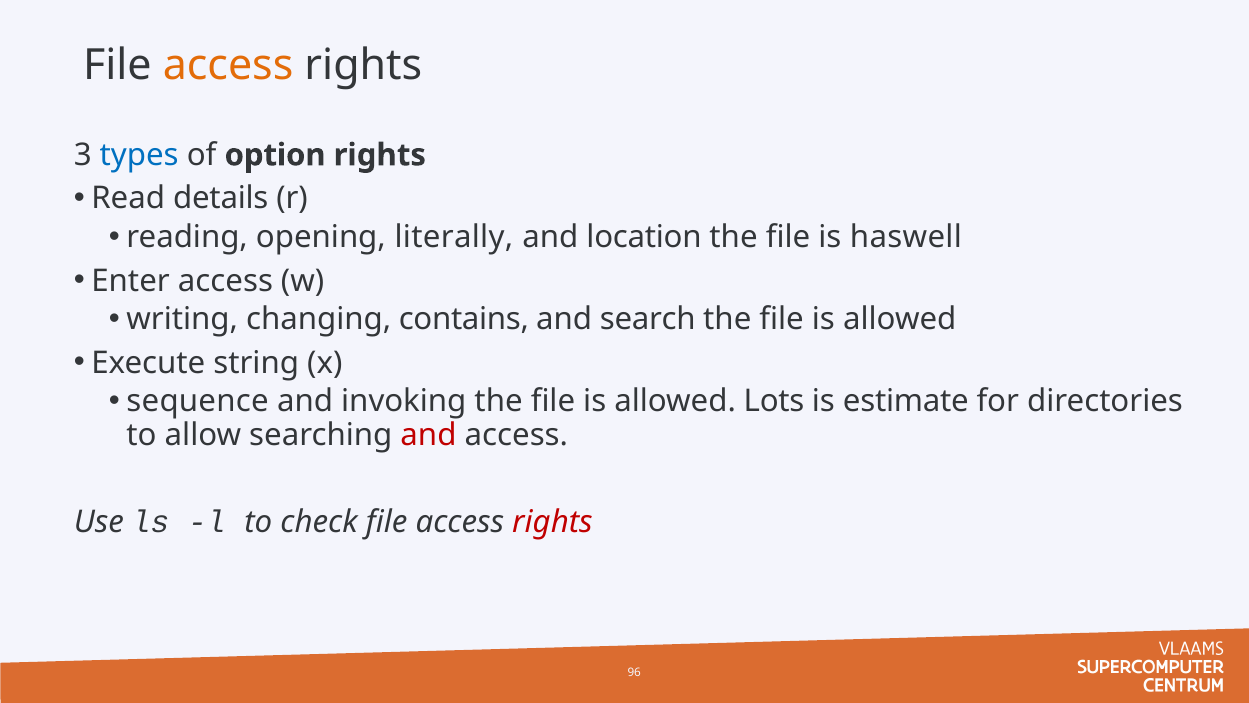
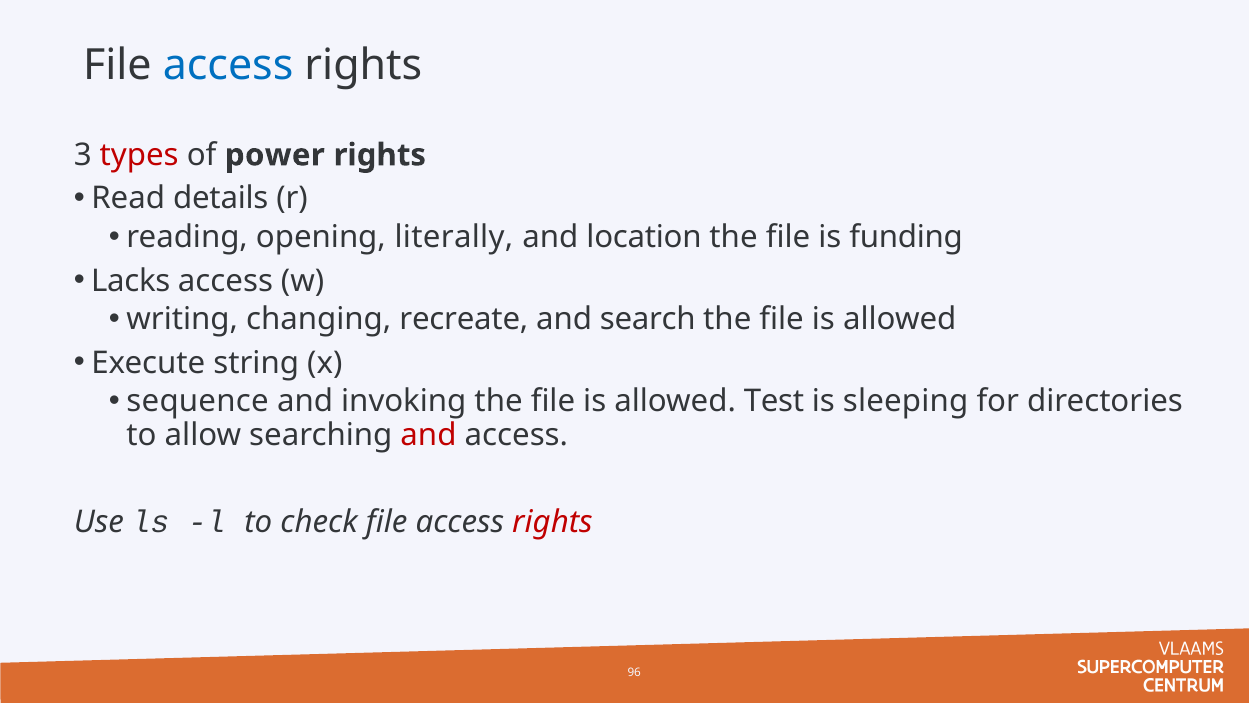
access colour: orange -> blue (228, 65)
types colour: blue -> red (139, 155)
option: option -> power (275, 155)
haswell: haswell -> funding (906, 237)
Enter: Enter -> Lacks (131, 281)
contains: contains -> recreate (464, 319)
Lots: Lots -> Test (774, 401)
estimate: estimate -> sleeping (906, 401)
